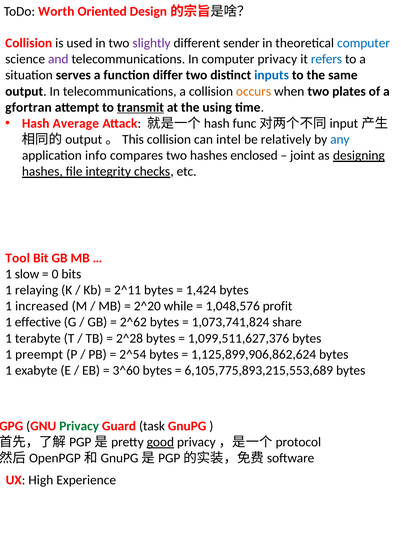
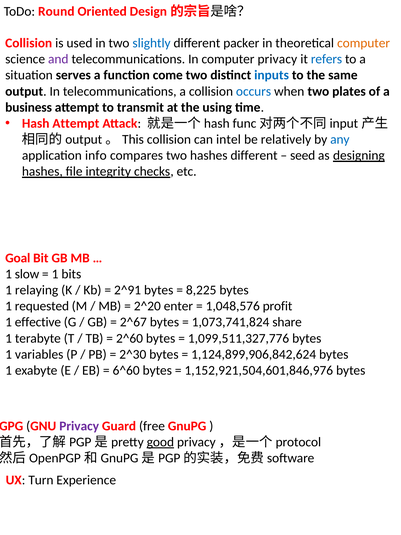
Worth: Worth -> Round (56, 12)
slightly colour: purple -> blue (152, 43)
sender: sender -> packer (241, 43)
computer colour: blue -> orange (364, 43)
differ: differ -> come (168, 75)
occurs colour: orange -> blue (254, 91)
gfortran: gfortran -> business (29, 107)
transmit underline: present -> none (140, 107)
Hash Average: Average -> Attempt (76, 123)
hashes enclosed: enclosed -> different (254, 155)
joint: joint -> seed (303, 155)
Tool: Tool -> Goal (18, 258)
0: 0 -> 1 (55, 274)
2^11: 2^11 -> 2^91 (128, 290)
1,424: 1,424 -> 8,225 (201, 290)
increased: increased -> requested (42, 306)
while: while -> enter (178, 306)
2^62: 2^62 -> 2^67 (133, 322)
2^28: 2^28 -> 2^60 (129, 338)
1,099,511,627,376: 1,099,511,627,376 -> 1,099,511,327,776 (239, 338)
preempt: preempt -> variables (39, 354)
2^54: 2^54 -> 2^30 (133, 354)
1,125,899,906,862,624: 1,125,899,906,862,624 -> 1,124,899,906,842,624 (254, 354)
3^60: 3^60 -> 6^60 (126, 370)
6,105,775,893,215,553,689: 6,105,775,893,215,553,689 -> 1,152,921,504,601,846,976 (259, 370)
Privacy colour: green -> purple (79, 426)
task: task -> free (152, 426)
High: High -> Turn (41, 480)
